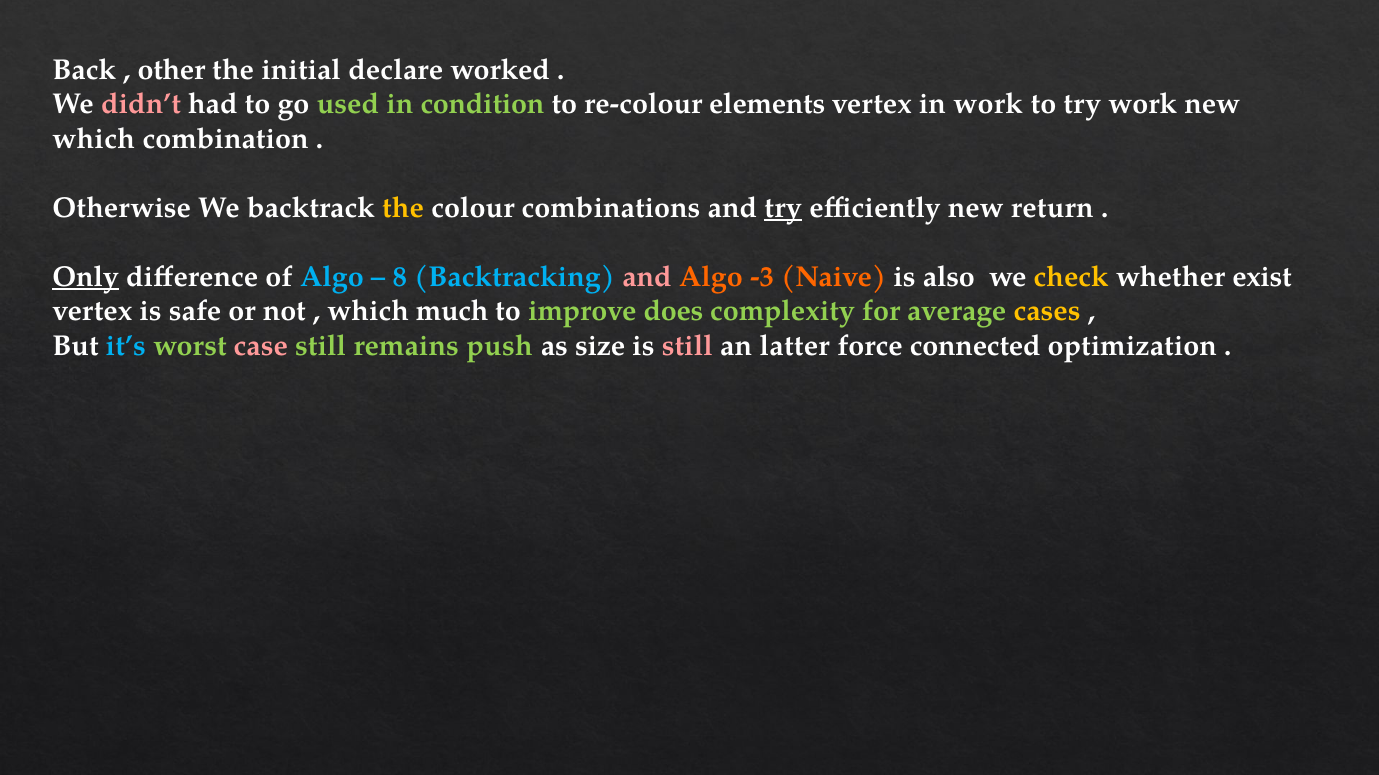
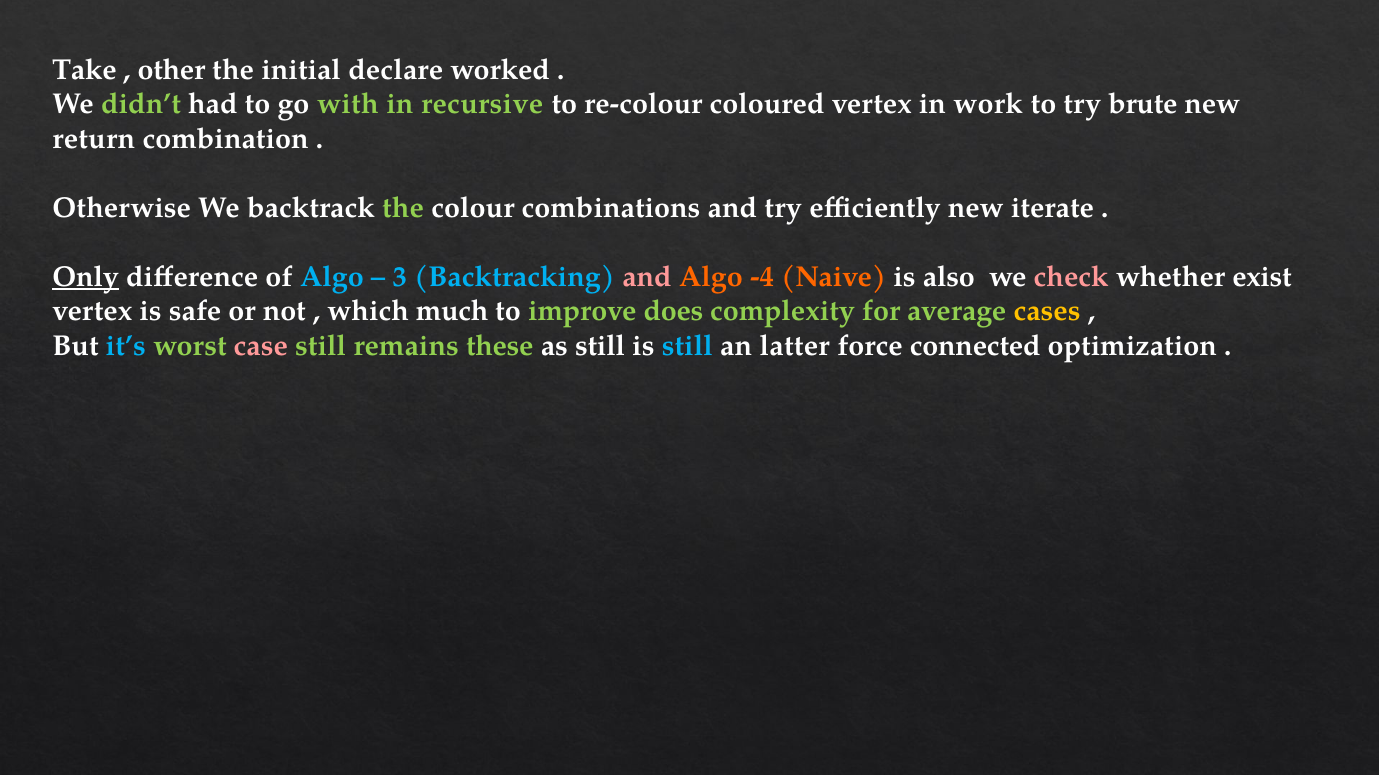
Back: Back -> Take (84, 70)
didn’t colour: pink -> light green (141, 105)
used: used -> with (348, 105)
condition: condition -> recursive (482, 105)
elements: elements -> coloured (767, 105)
try work: work -> brute (1143, 105)
which: which -> return (94, 139)
the colour: yellow -> light green (403, 208)
try underline: present -> none (783, 208)
return: return -> iterate (1052, 208)
8: 8 -> 3 (400, 277)
-3: -3 -> -4 (762, 277)
check colour: yellow -> pink (1071, 277)
push: push -> these (500, 346)
as size: size -> still (600, 346)
still colour: pink -> light blue (687, 346)
